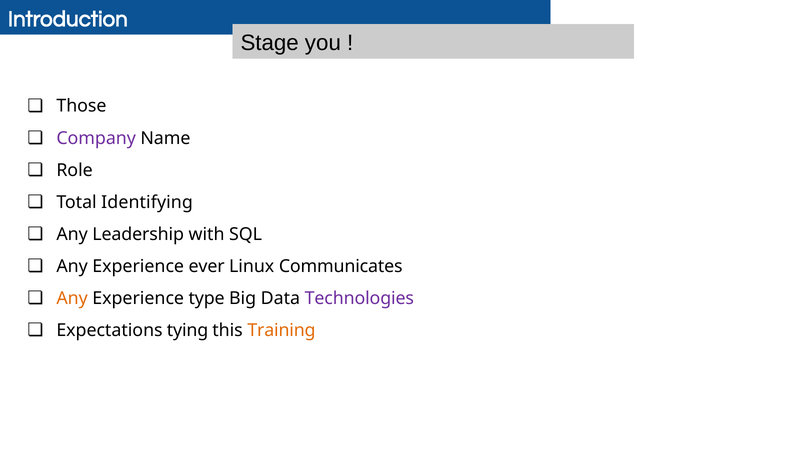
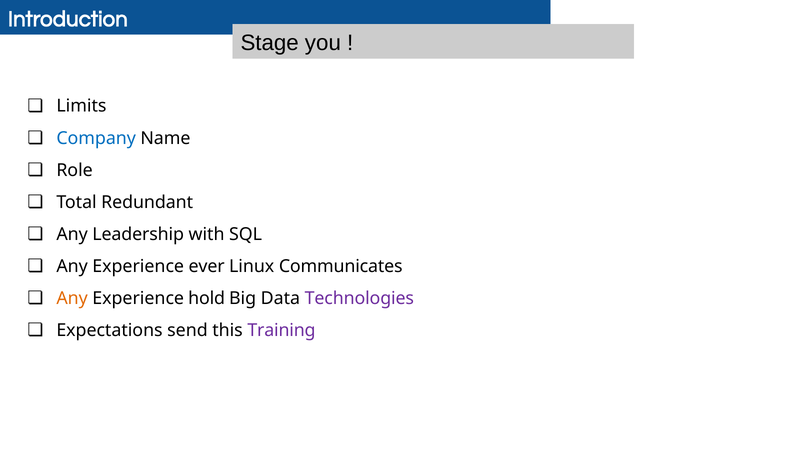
Those: Those -> Limits (81, 106)
Company colour: purple -> blue (96, 138)
Identifying: Identifying -> Redundant (147, 202)
type: type -> hold (207, 298)
tying: tying -> send (187, 330)
Training colour: orange -> purple (281, 330)
